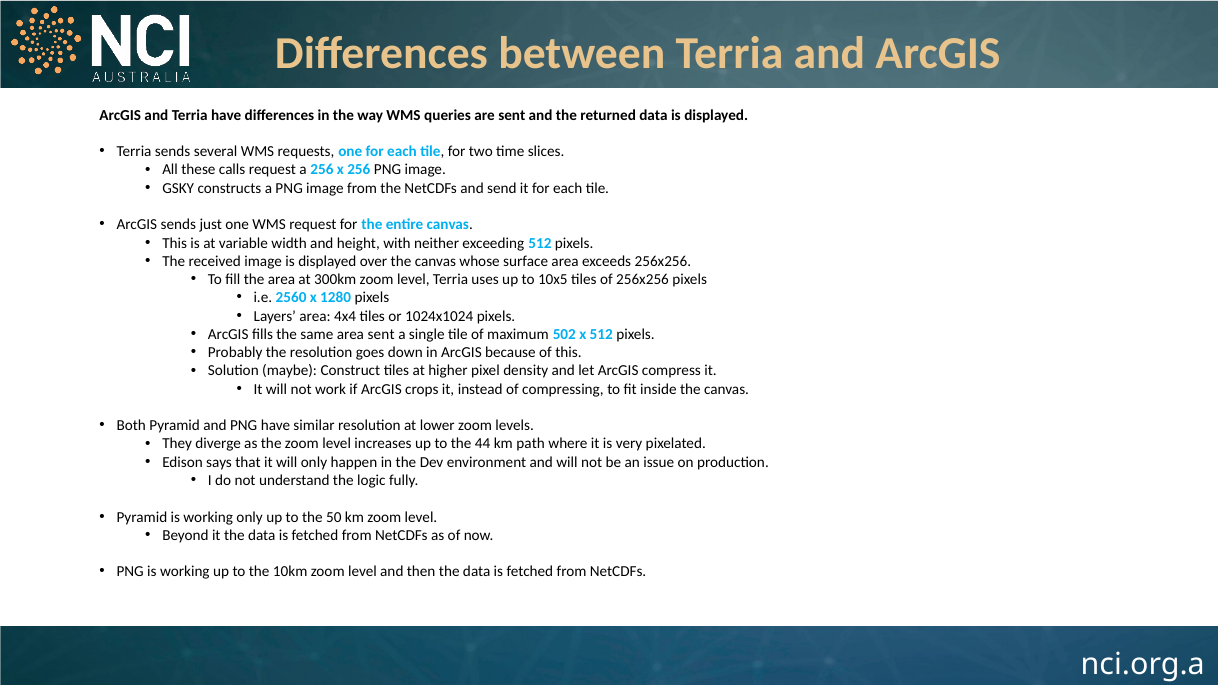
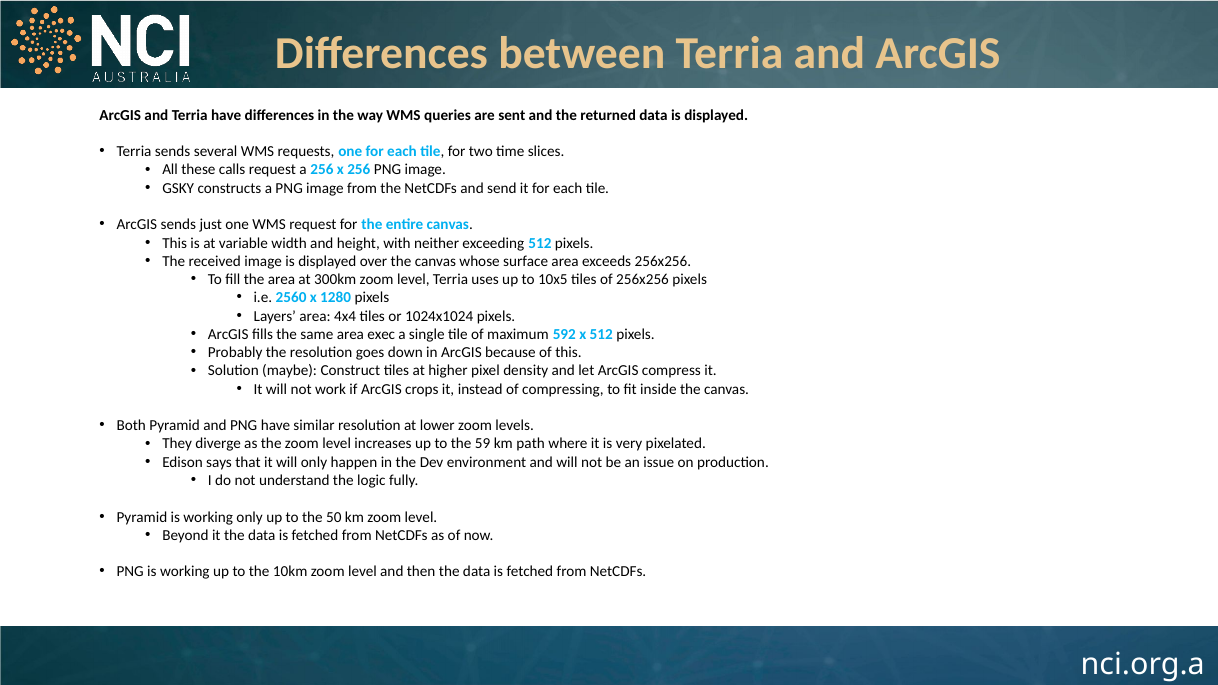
area sent: sent -> exec (381, 334)
502: 502 -> 592 (564, 334)
44: 44 -> 59 (483, 444)
